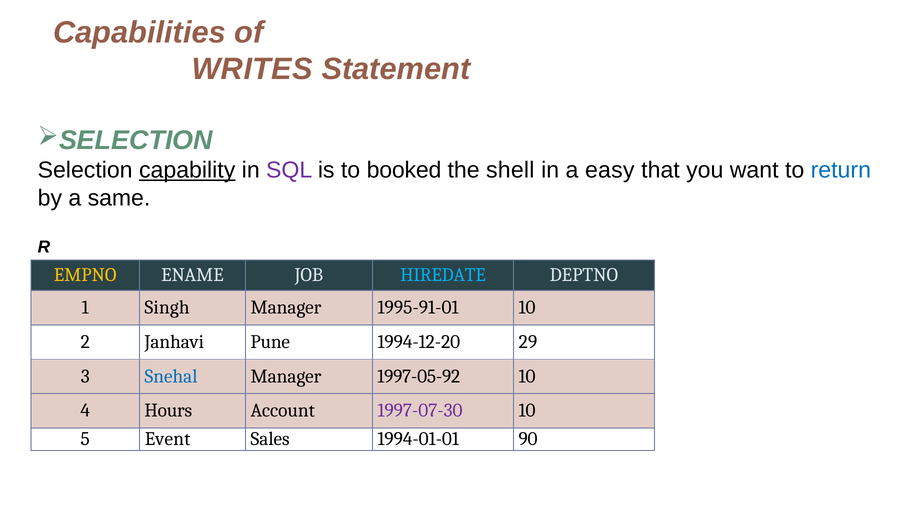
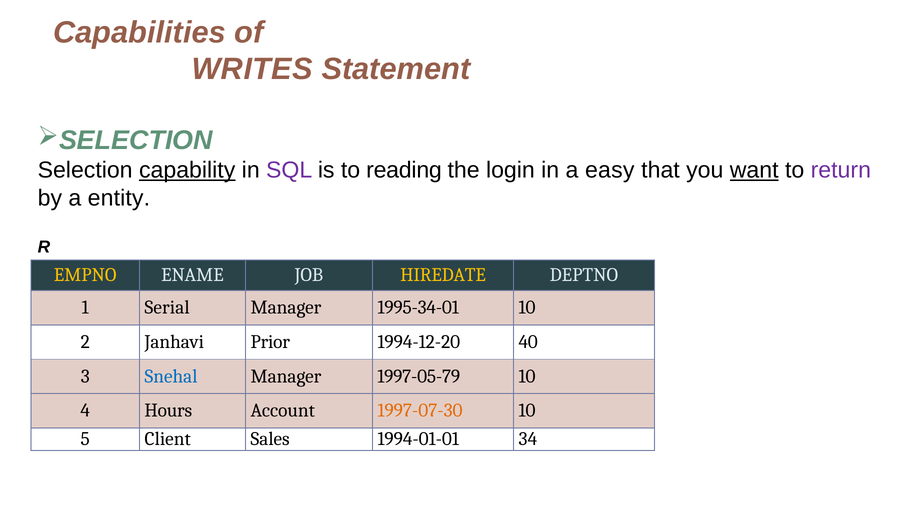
booked: booked -> reading (404, 170)
shell: shell -> login (510, 170)
want underline: none -> present (754, 170)
return colour: blue -> purple (841, 170)
same: same -> entity (119, 198)
HIREDATE colour: light blue -> yellow (443, 275)
Singh: Singh -> Serial (167, 307)
1995-91-01: 1995-91-01 -> 1995-34-01 (418, 307)
Pune: Pune -> Prior (270, 342)
29: 29 -> 40 (528, 342)
1997-05-92: 1997-05-92 -> 1997-05-79 (419, 376)
1997-07-30 colour: purple -> orange (420, 410)
Event: Event -> Client (168, 439)
90: 90 -> 34 (528, 439)
